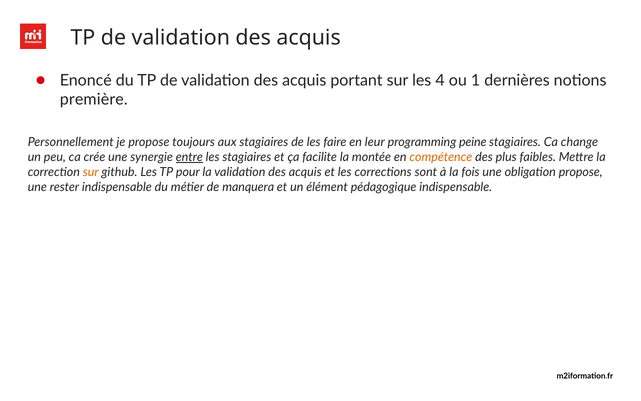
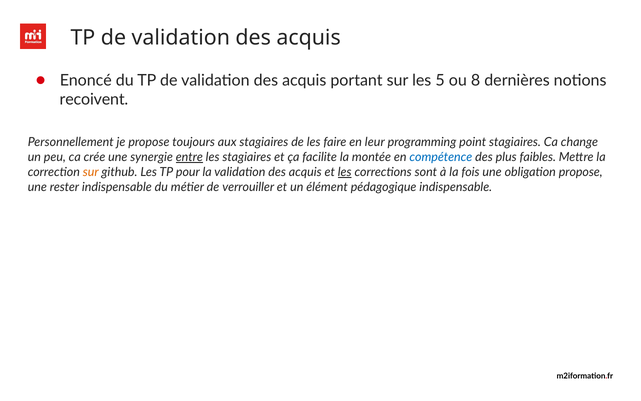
4: 4 -> 5 (440, 80)
1: 1 -> 8 (476, 80)
première: première -> recoivent (94, 100)
peine: peine -> point (473, 142)
compétence colour: orange -> blue (441, 157)
les underline: none -> present (345, 172)
manquera: manquera -> verrouiller (248, 187)
